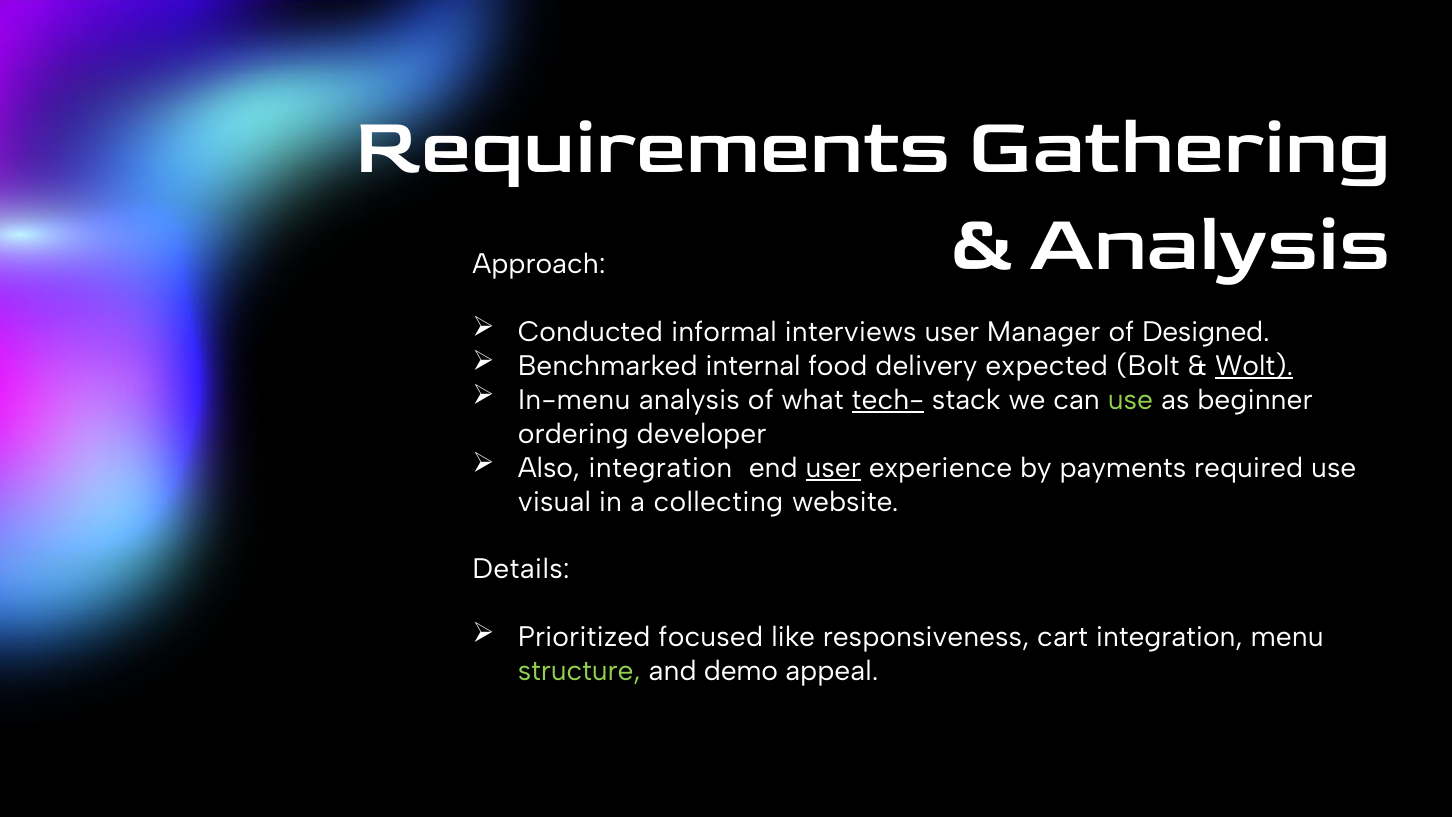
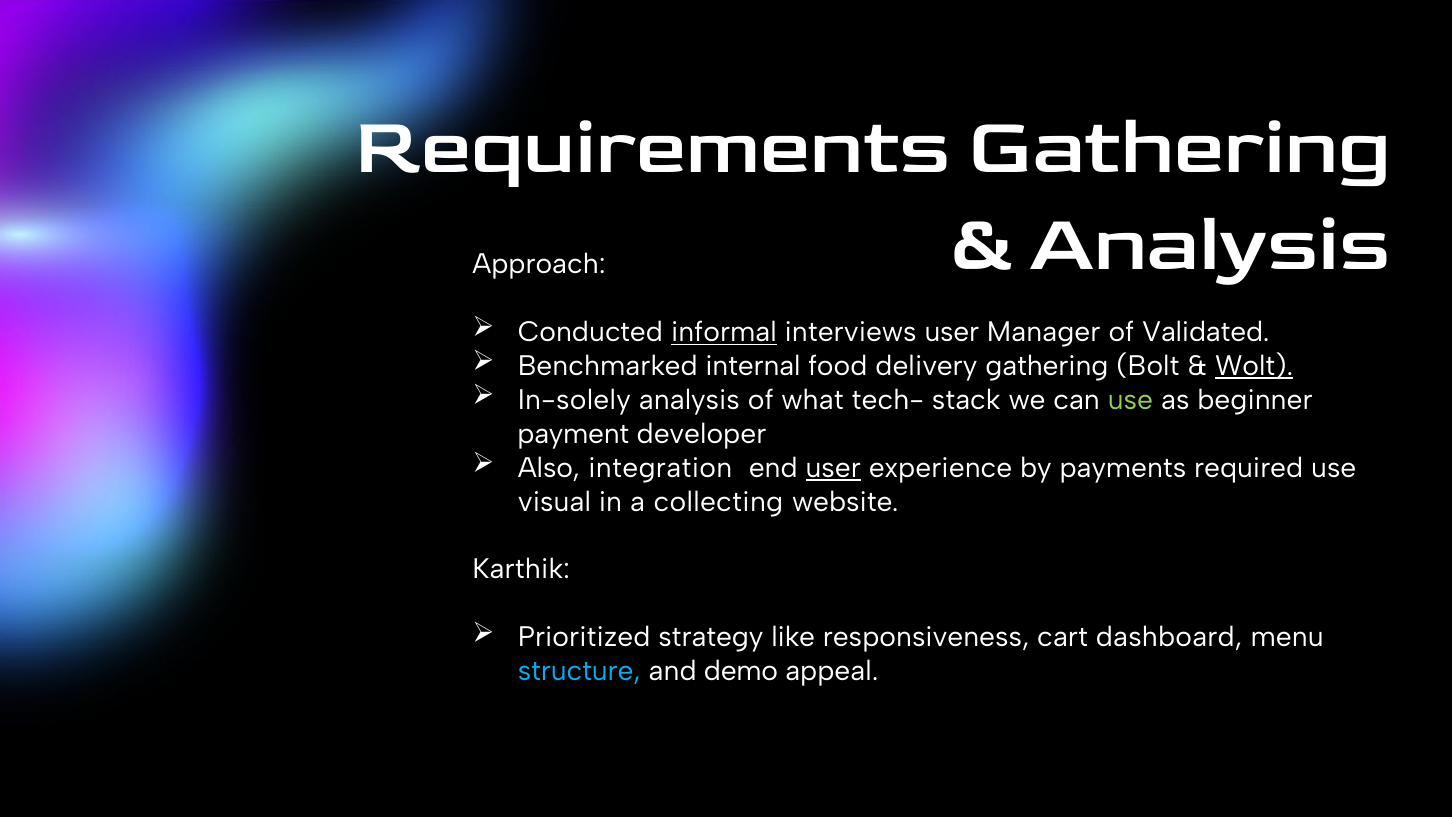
informal underline: none -> present (724, 332)
Designed: Designed -> Validated (1206, 332)
delivery expected: expected -> gathering (1047, 366)
In-menu: In-menu -> In-solely (574, 400)
tech- underline: present -> none (888, 400)
ordering: ordering -> payment (573, 434)
Details: Details -> Karthik (521, 569)
focused: focused -> strategy (711, 637)
cart integration: integration -> dashboard (1169, 637)
structure colour: light green -> light blue (579, 671)
